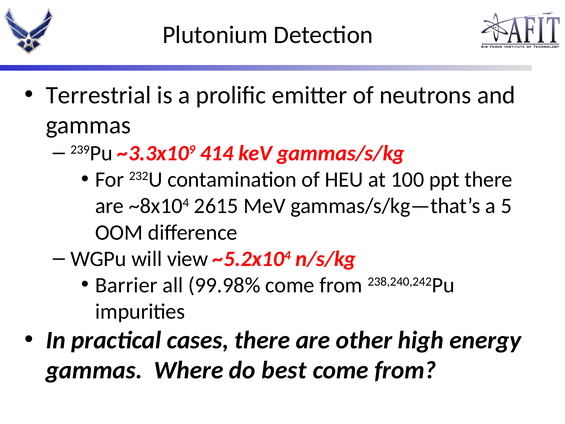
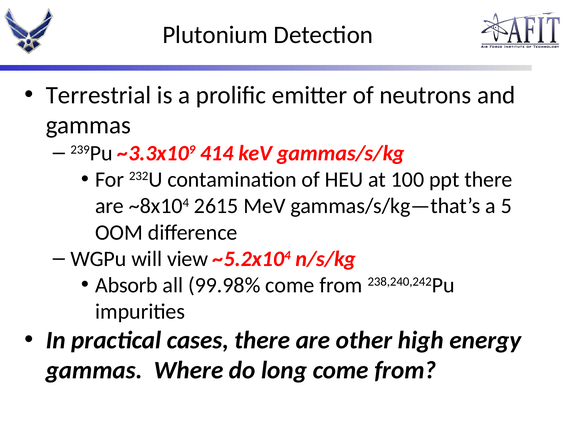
Barrier: Barrier -> Absorb (126, 285)
best: best -> long (284, 370)
